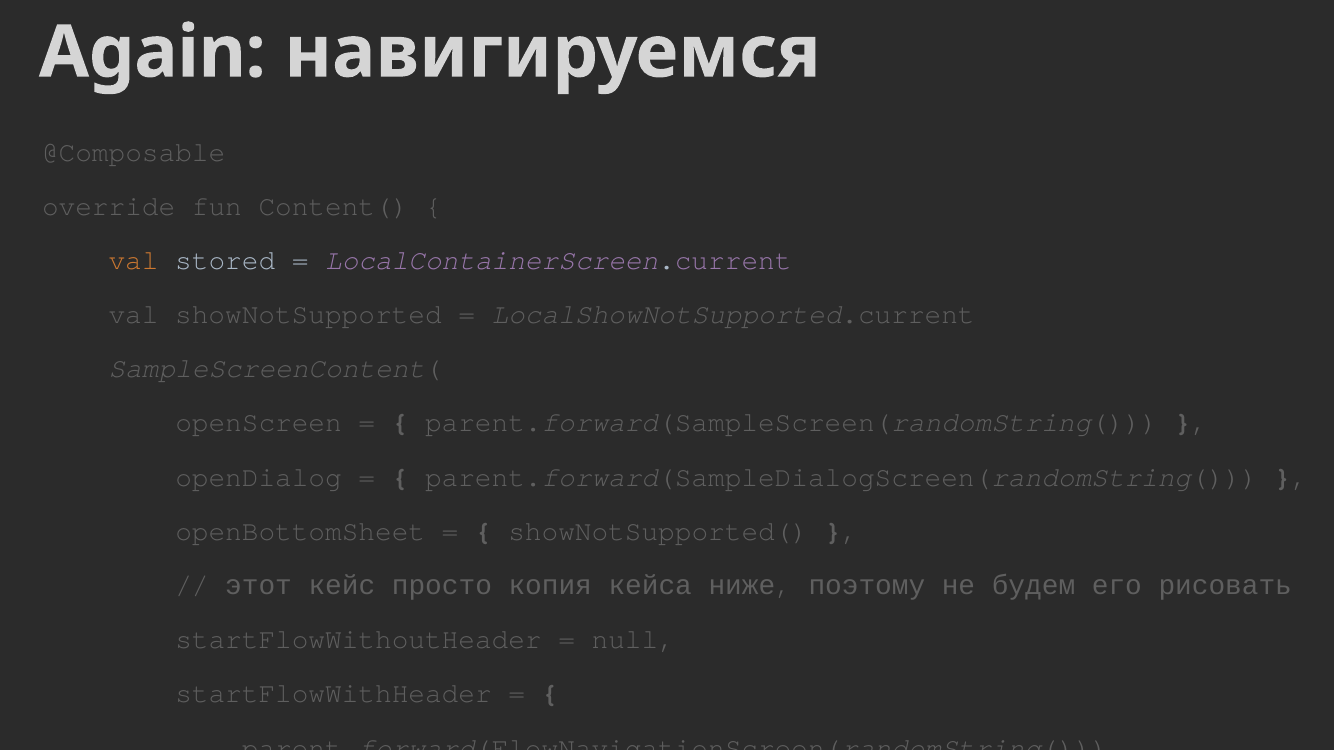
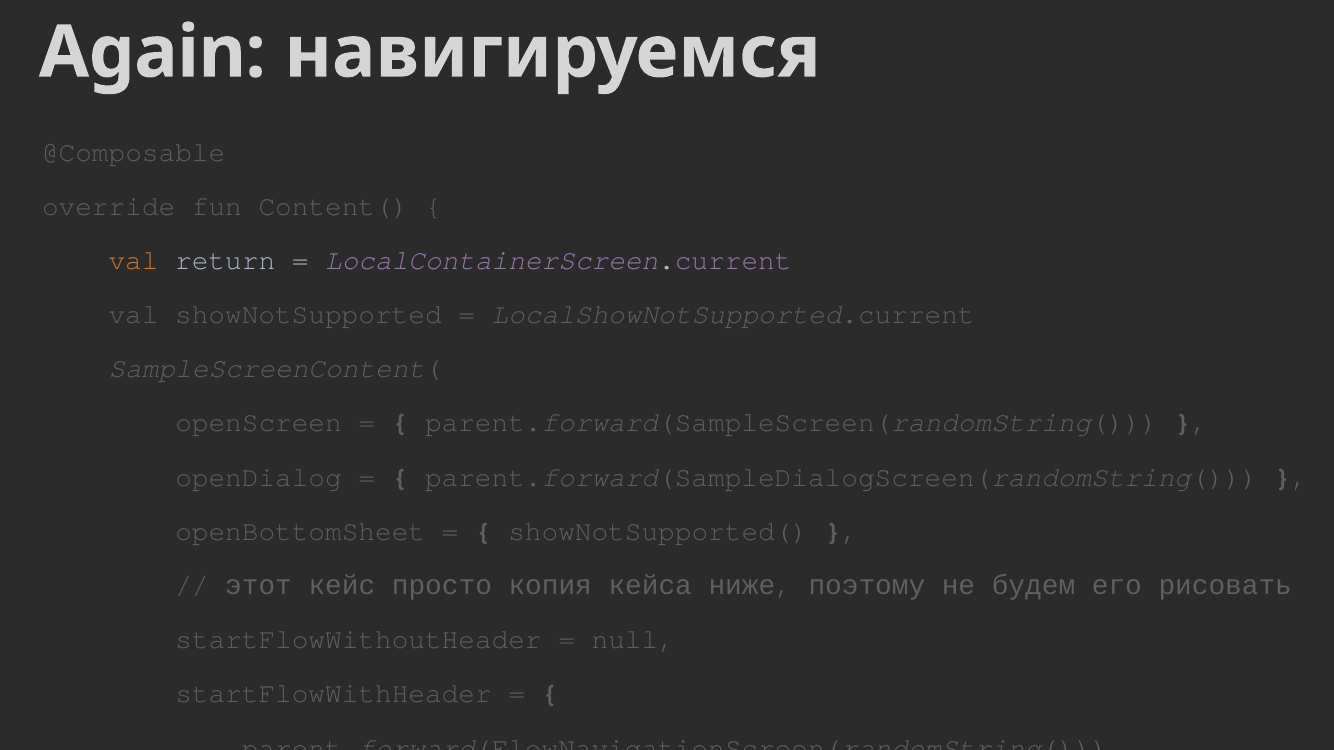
stored: stored -> return (225, 260)
